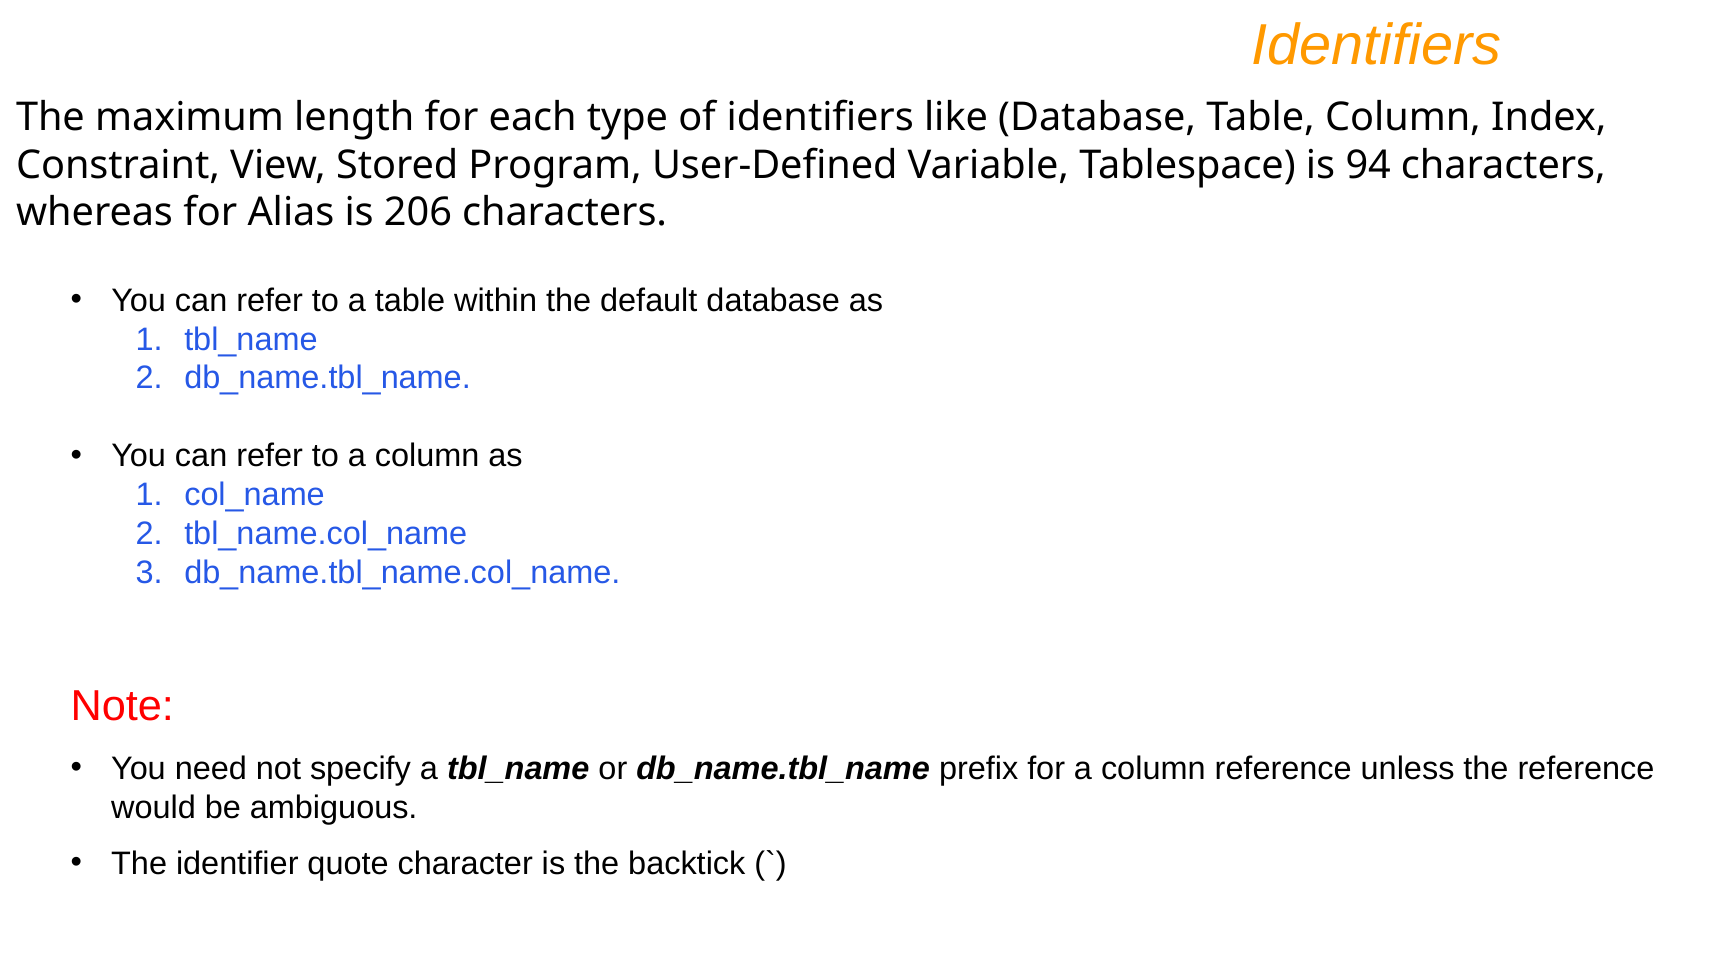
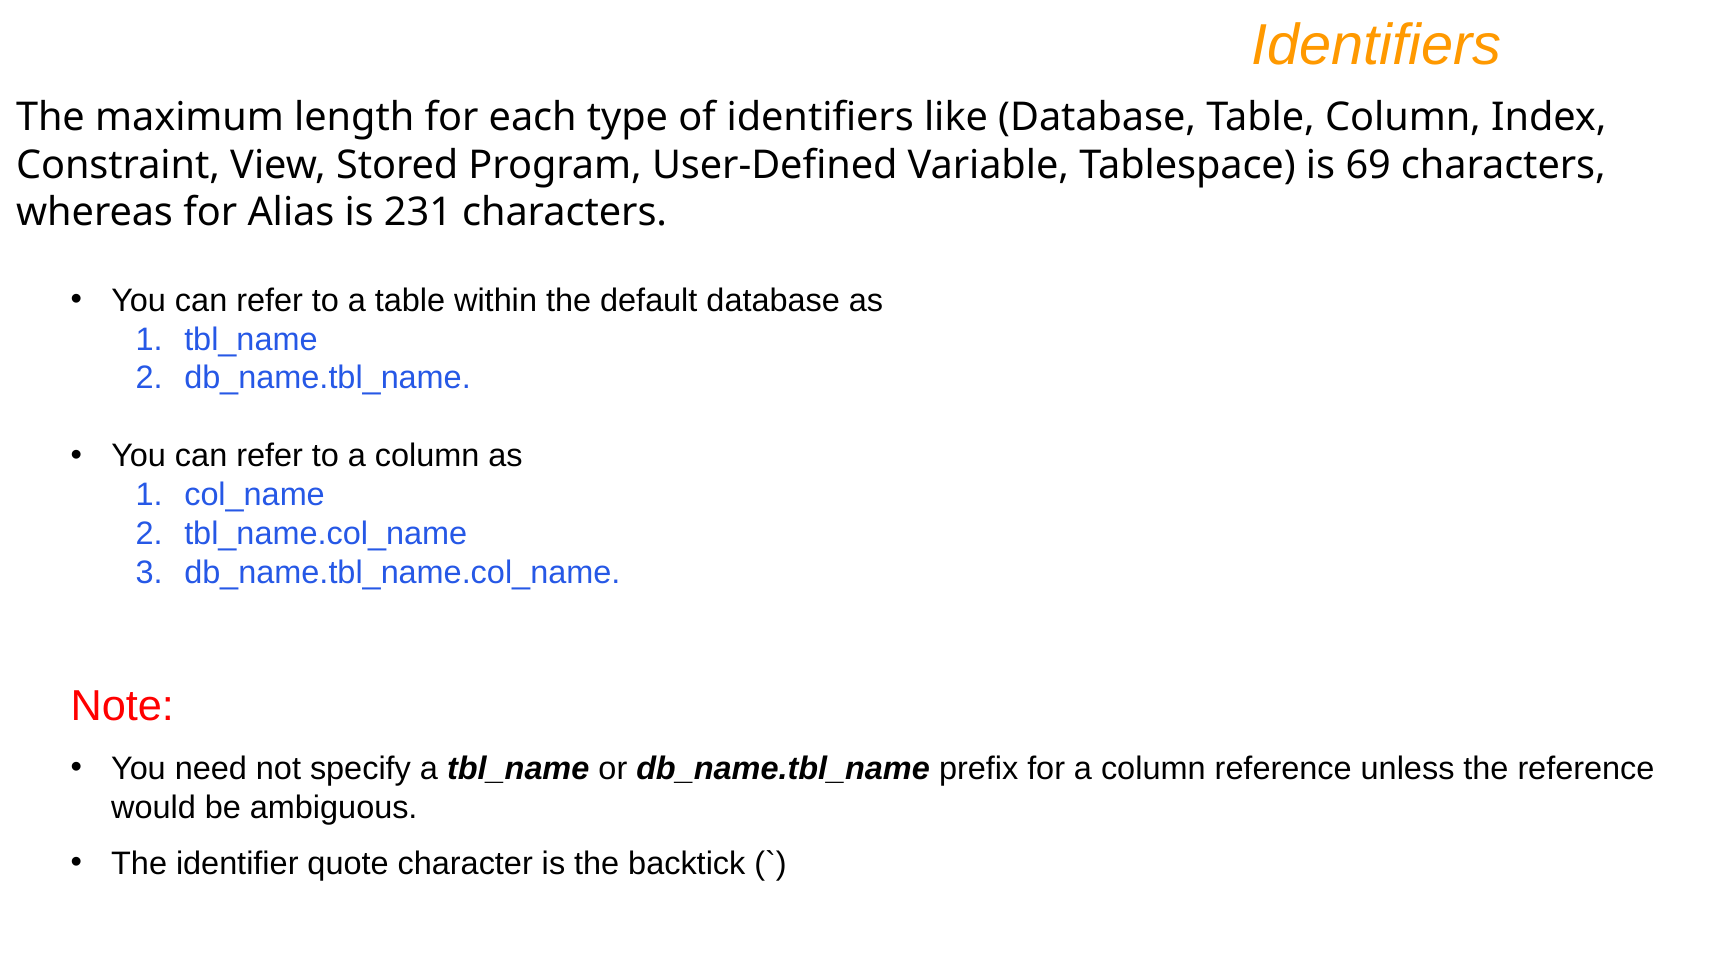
94: 94 -> 69 (1368, 165)
206: 206 -> 231 (418, 213)
